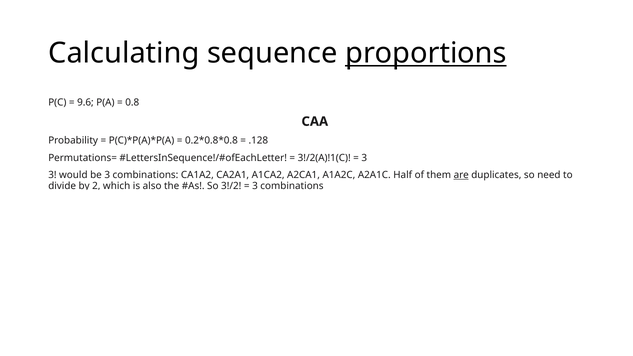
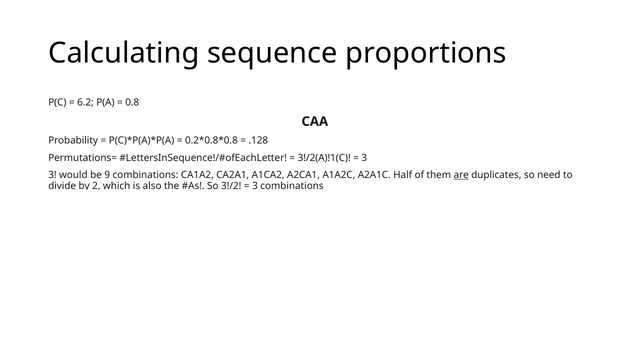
proportions underline: present -> none (426, 53)
9.6: 9.6 -> 6.2 (85, 102)
be 3: 3 -> 9 (107, 175)
